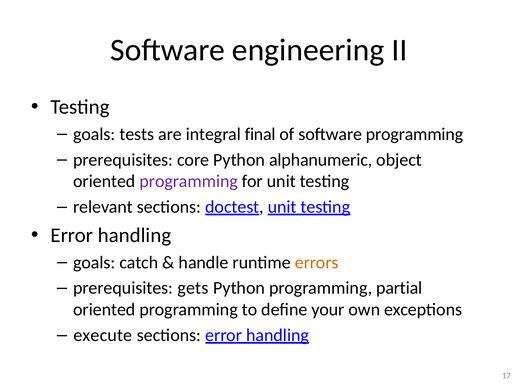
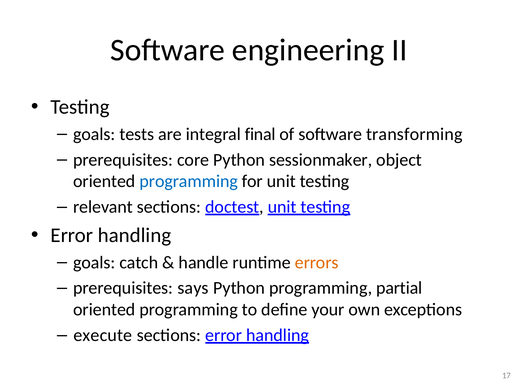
software programming: programming -> transforming (414, 134)
alphanumeric: alphanumeric -> sessionmaker (321, 160)
programming colour: purple -> blue (189, 182)
gets: gets -> says (193, 288)
